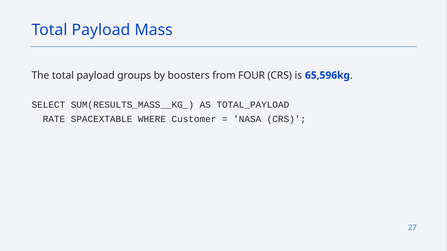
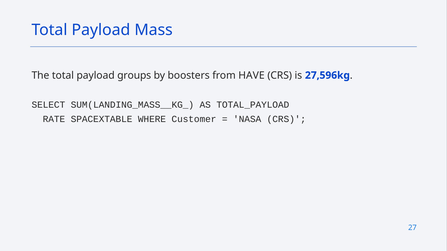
FOUR: FOUR -> HAVE (251, 75)
65,596kg: 65,596kg -> 27,596kg (327, 75)
SUM(RESULTS_MASS__KG_: SUM(RESULTS_MASS__KG_ -> SUM(LANDING_MASS__KG_ (132, 105)
